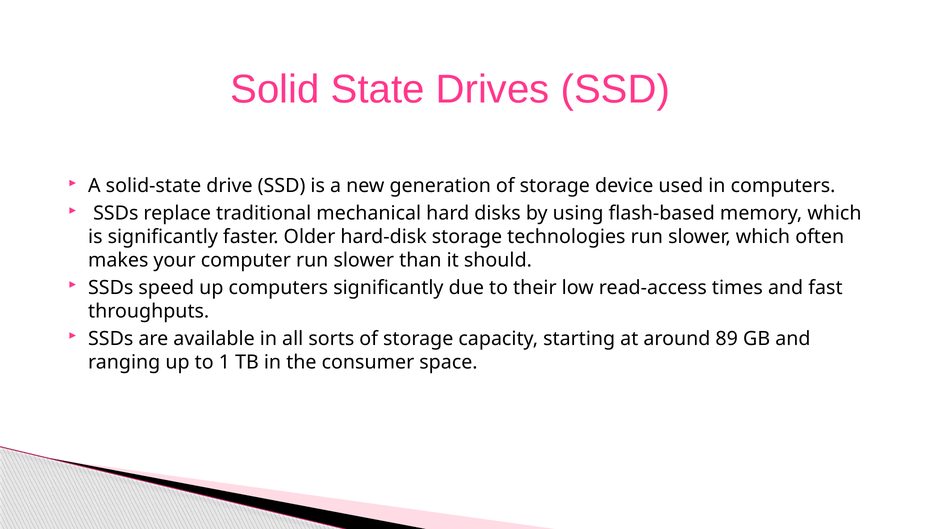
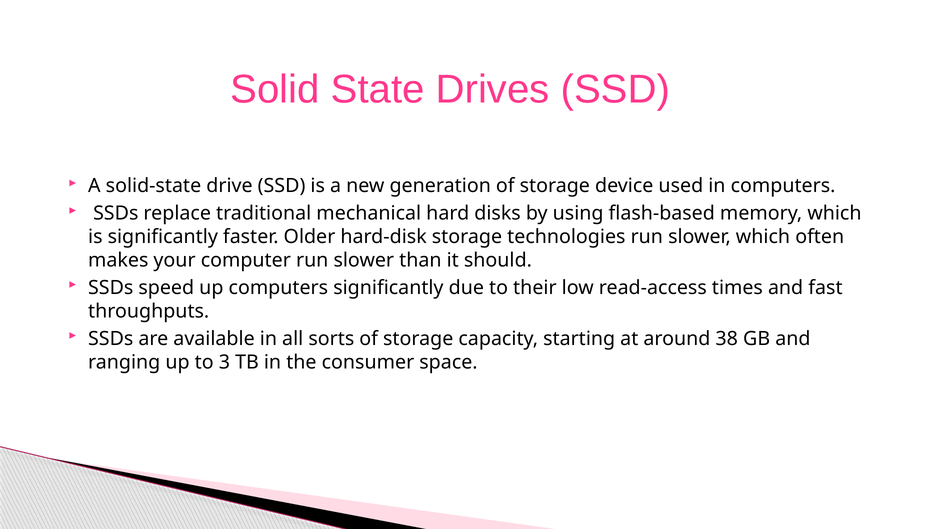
89: 89 -> 38 (727, 339)
1: 1 -> 3 (224, 362)
